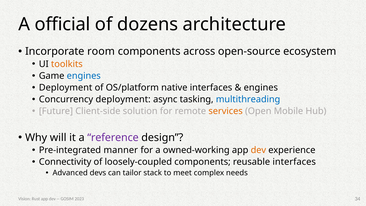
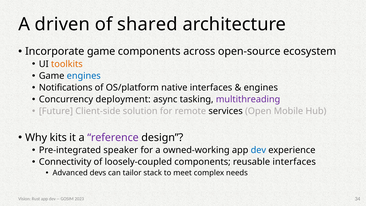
official: official -> driven (62, 24)
dozens: dozens -> shared (147, 24)
Incorporate room: room -> game (101, 51)
Deployment: Deployment -> Notifications (66, 88)
multithreading colour: blue -> purple (248, 99)
services colour: orange -> black (226, 111)
will: will -> kits (58, 137)
manner: manner -> speaker (121, 150)
dev colour: orange -> blue (258, 150)
